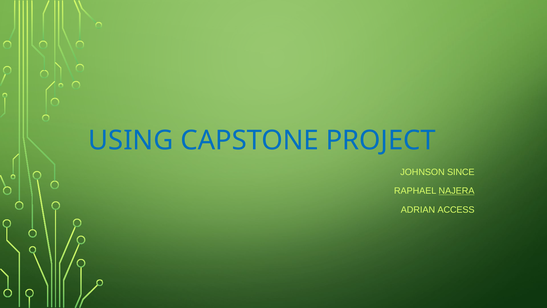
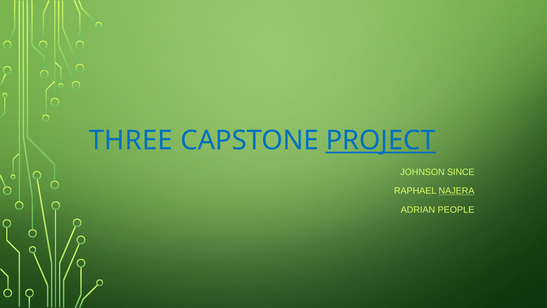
USING: USING -> THREE (131, 140)
PROJECT underline: none -> present (381, 140)
ACCESS: ACCESS -> PEOPLE (456, 210)
